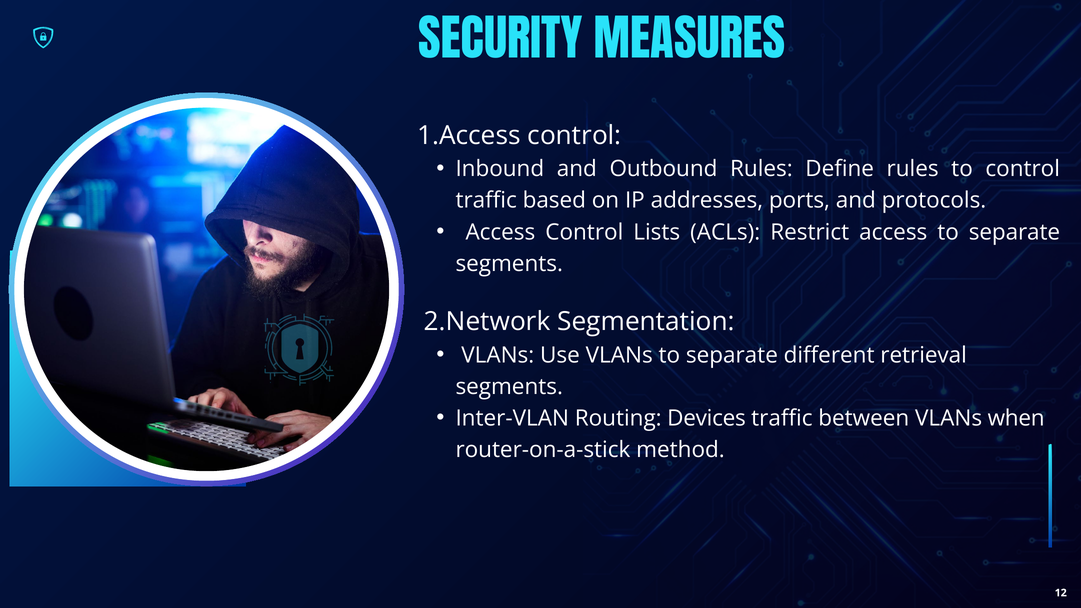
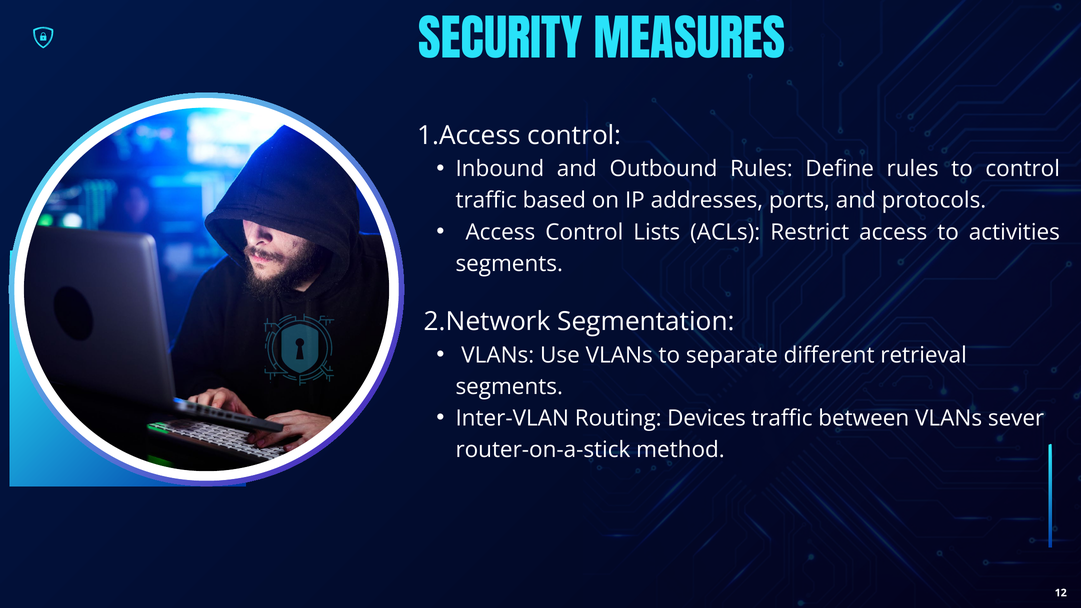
access to separate: separate -> activities (1014, 232)
when: when -> sever (1016, 418)
